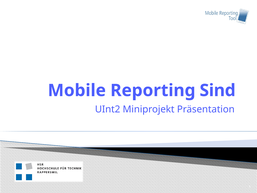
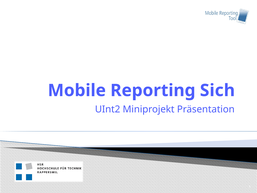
Sind: Sind -> Sich (217, 90)
